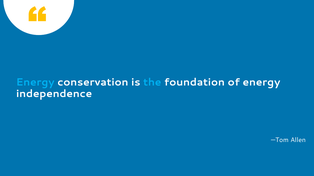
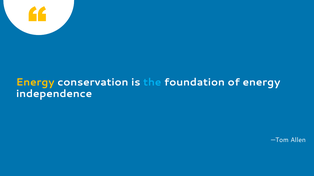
Energy colour: light blue -> yellow (35, 83)
